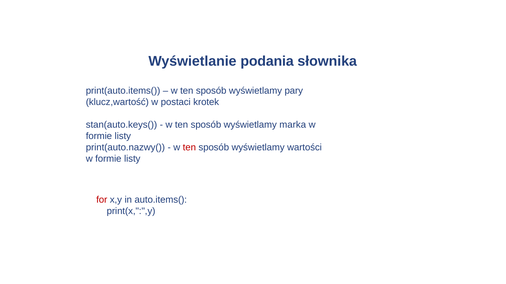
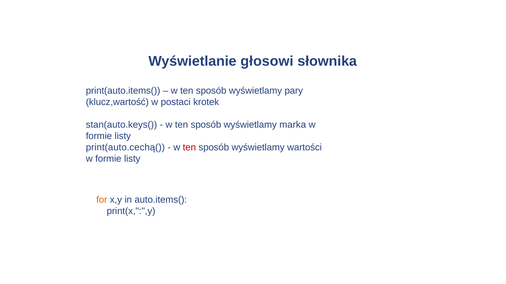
podania: podania -> głosowi (267, 61)
print(auto.nazwy(: print(auto.nazwy( -> print(auto.cechą( (125, 148)
for colour: red -> orange (102, 200)
